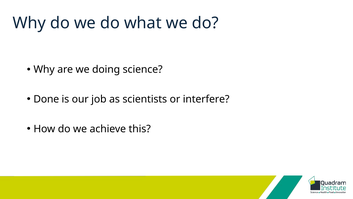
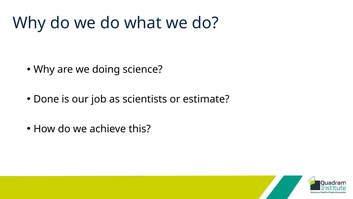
interfere: interfere -> estimate (206, 99)
